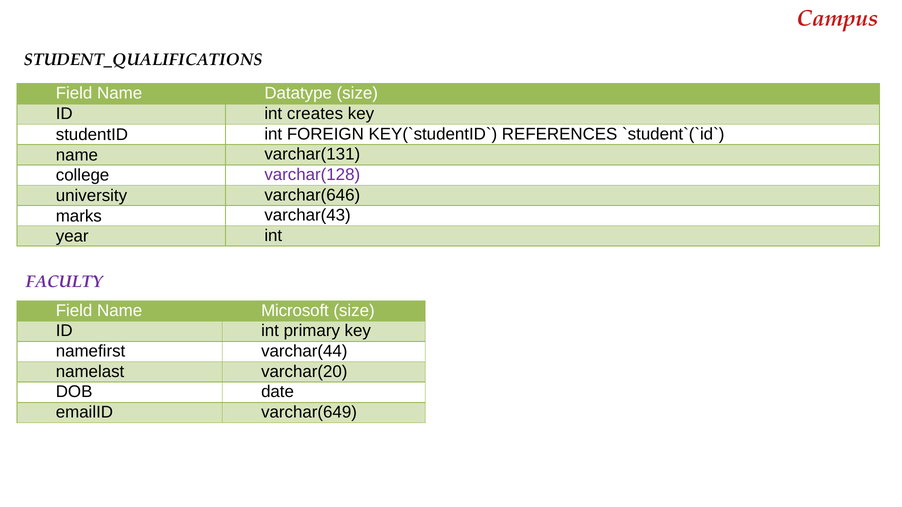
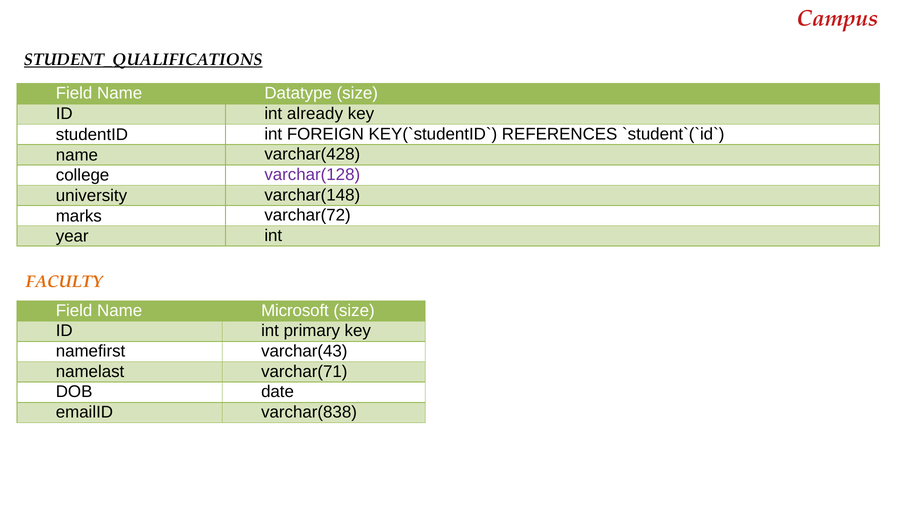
STUDENT_QUALIFICATIONS underline: none -> present (143, 60)
creates: creates -> already (315, 114)
varchar(131: varchar(131 -> varchar(428 (312, 154)
varchar(646: varchar(646 -> varchar(148 (312, 195)
varchar(43: varchar(43 -> varchar(72 (308, 215)
FACULTY colour: purple -> orange (64, 282)
varchar(44: varchar(44 -> varchar(43 (304, 351)
varchar(20: varchar(20 -> varchar(71 (304, 372)
varchar(649: varchar(649 -> varchar(838 (309, 412)
